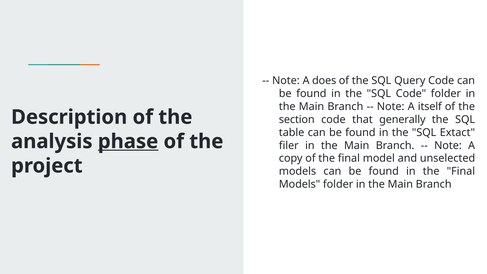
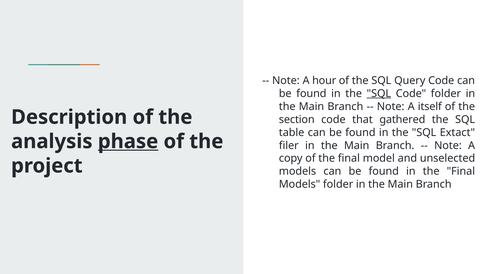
does: does -> hour (324, 81)
SQL underline: none -> present (379, 93)
generally: generally -> gathered (402, 119)
